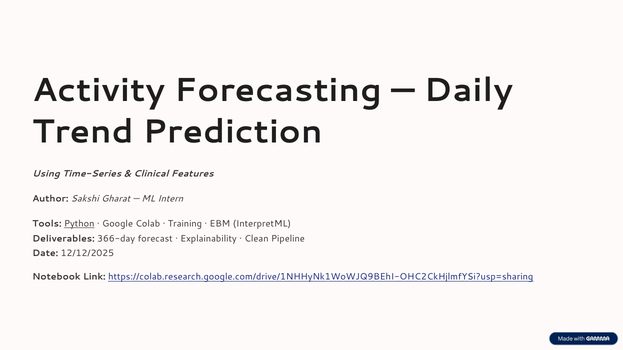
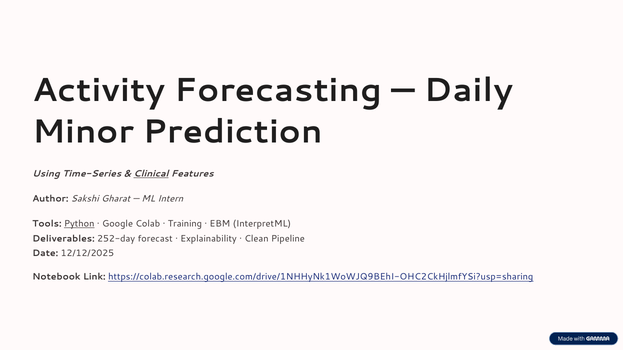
Trend: Trend -> Minor (83, 132)
Clinical underline: none -> present (151, 174)
366-day: 366-day -> 252-day (116, 239)
